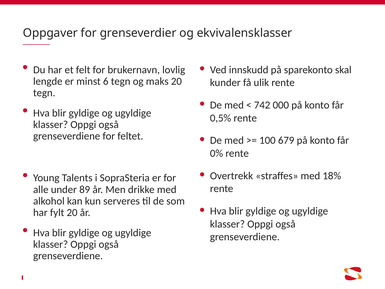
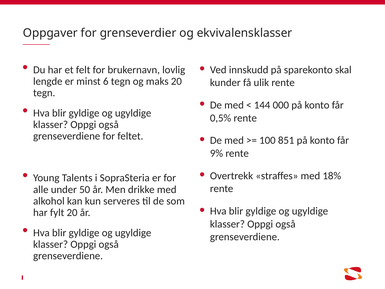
742: 742 -> 144 (262, 105)
679: 679 -> 851 (286, 140)
0%: 0% -> 9% (217, 153)
89: 89 -> 50 (85, 189)
